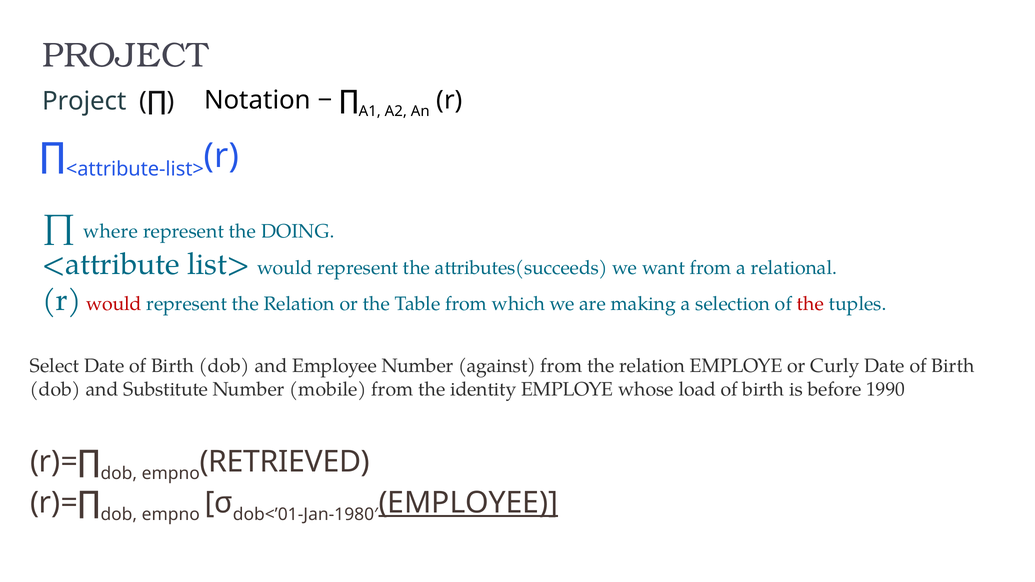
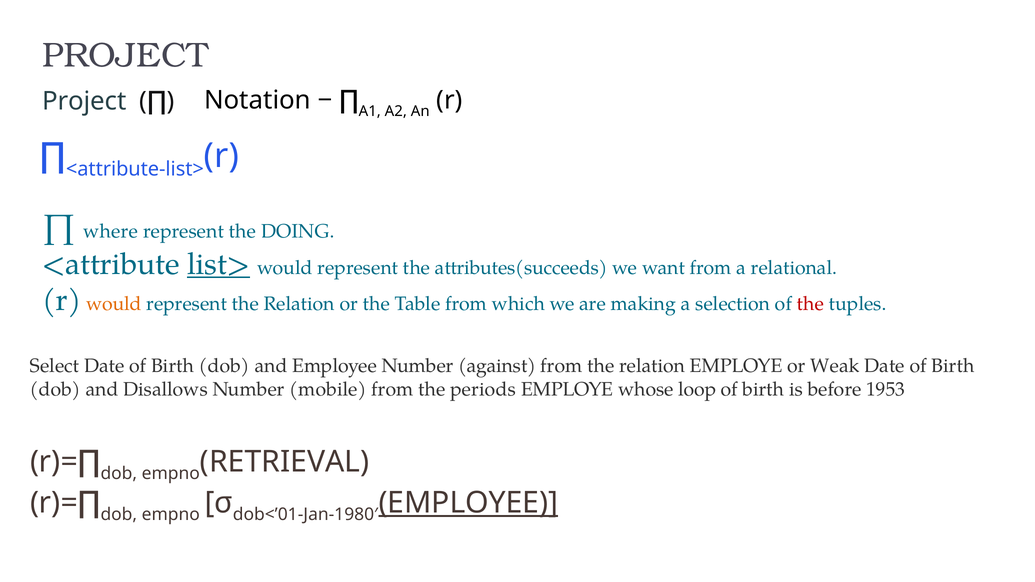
list> underline: none -> present (219, 264)
would colour: red -> orange (114, 304)
Curly: Curly -> Weak (835, 366)
Substitute: Substitute -> Disallows (166, 389)
identity: identity -> periods (483, 389)
load: load -> loop (697, 389)
1990: 1990 -> 1953 (886, 389)
RETRIEVED: RETRIEVED -> RETRIEVAL (285, 462)
